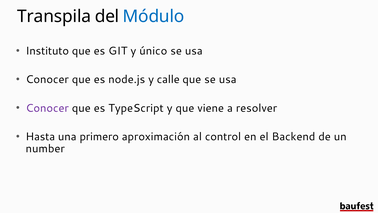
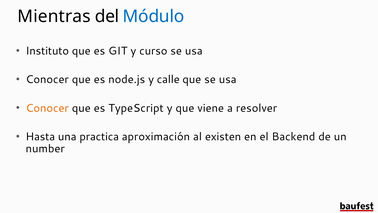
Transpila: Transpila -> Mientras (54, 16)
único: único -> curso (153, 51)
Conocer colour: purple -> orange (47, 108)
primero: primero -> practica (99, 136)
control: control -> existen (223, 136)
